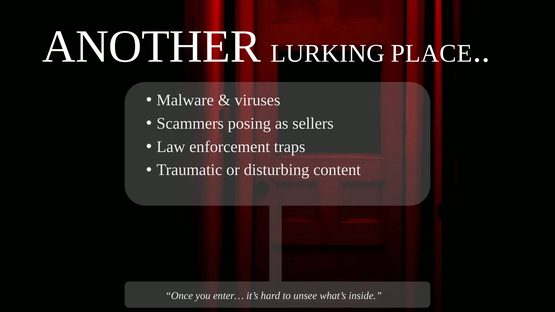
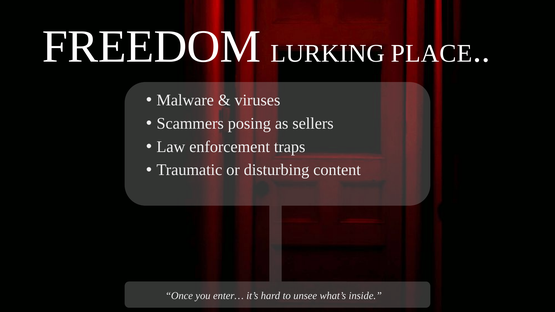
ANOTHER: ANOTHER -> FREEDOM (152, 47)
